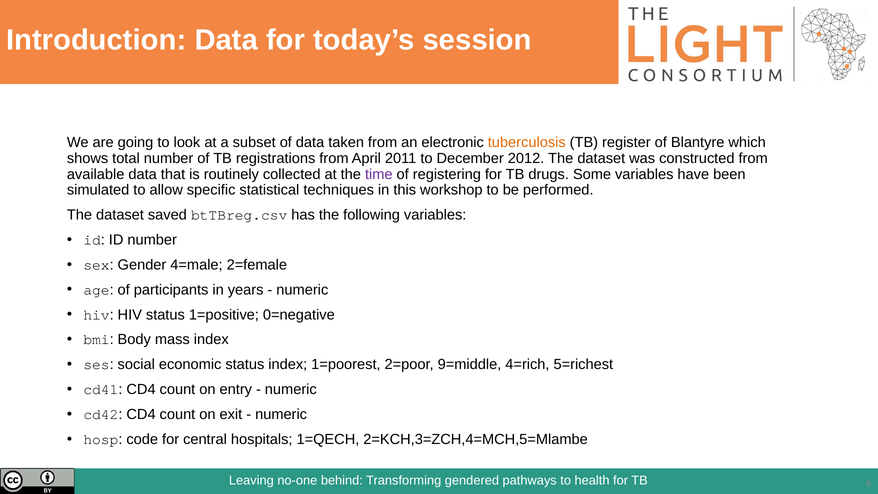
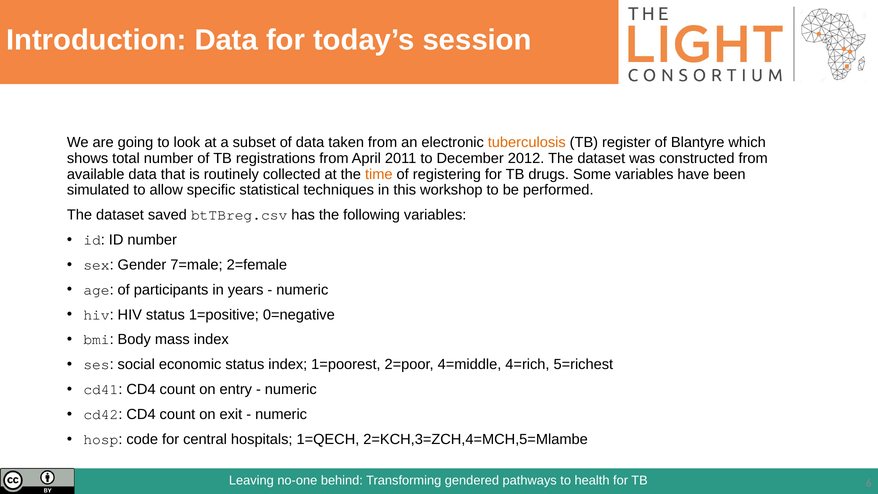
time colour: purple -> orange (379, 174)
4=male: 4=male -> 7=male (197, 265)
9=middle: 9=middle -> 4=middle (470, 365)
